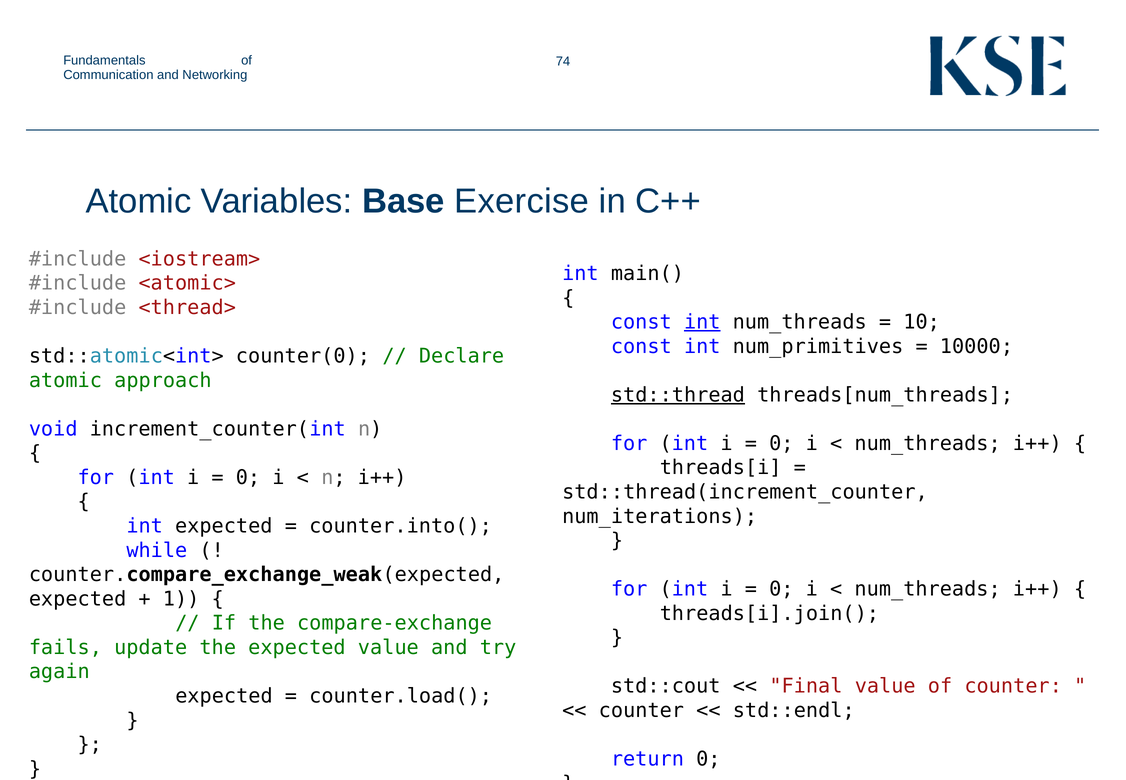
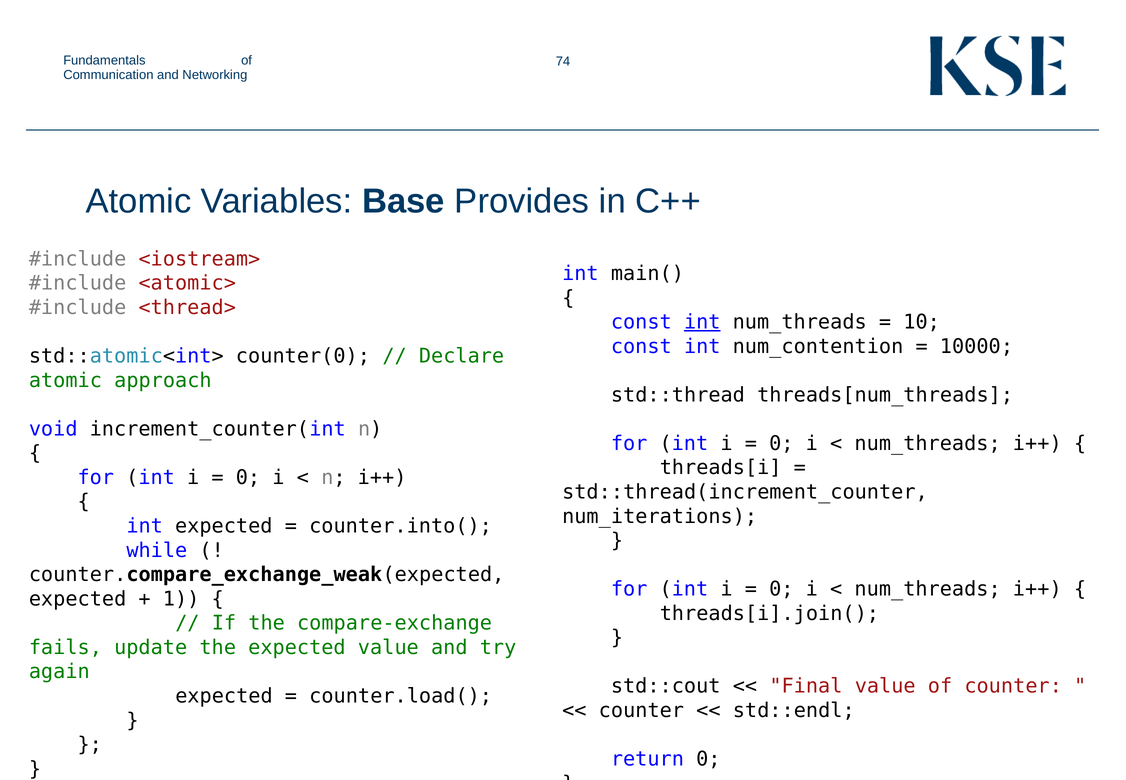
Exercise: Exercise -> Provides (522, 201)
num_primitives: num_primitives -> num_contention (818, 346)
std::thread underline: present -> none (678, 395)
